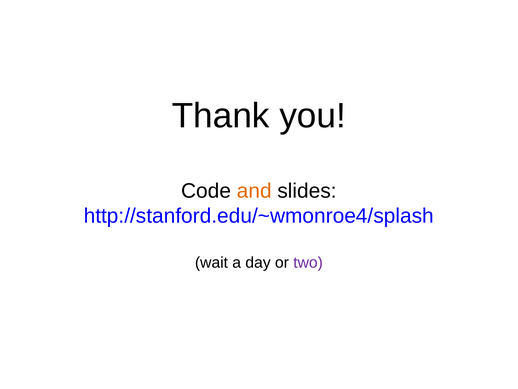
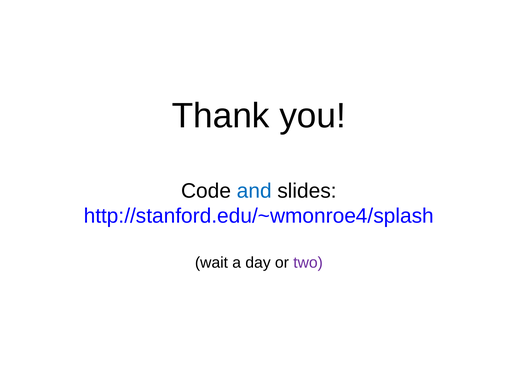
and colour: orange -> blue (254, 191)
